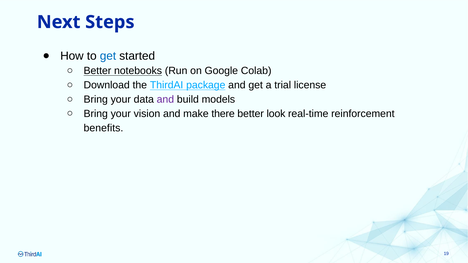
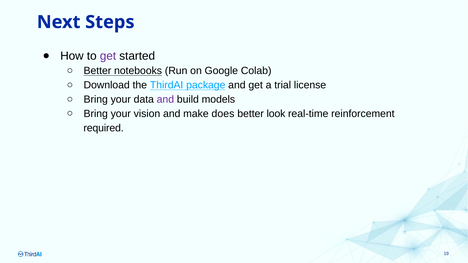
get colour: blue -> purple (108, 56)
there: there -> does (223, 114)
benefits: benefits -> required (104, 128)
